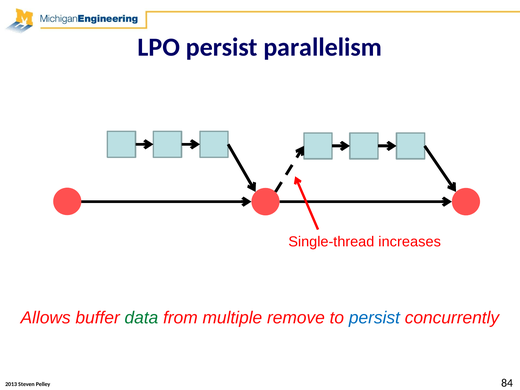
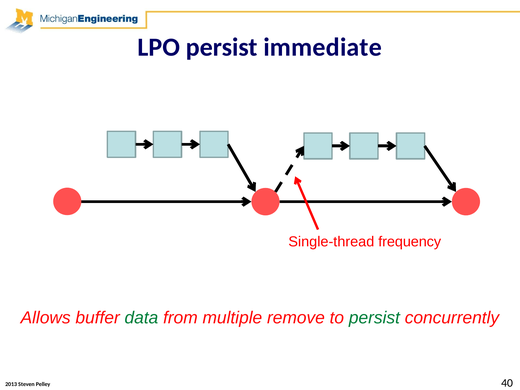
parallelism: parallelism -> immediate (323, 47)
increases: increases -> frequency (410, 242)
persist colour: blue -> green (374, 318)
84: 84 -> 40 (507, 383)
